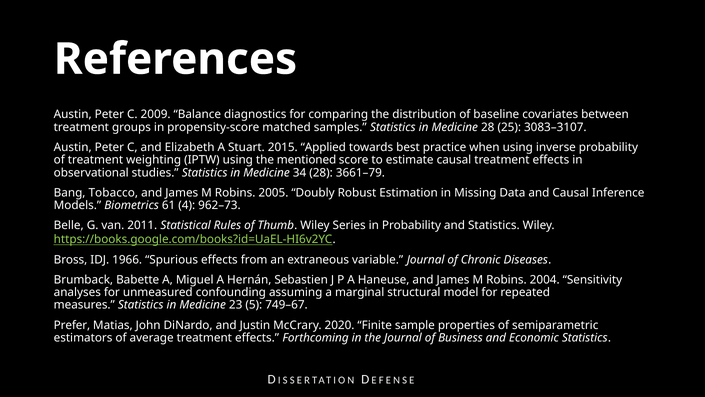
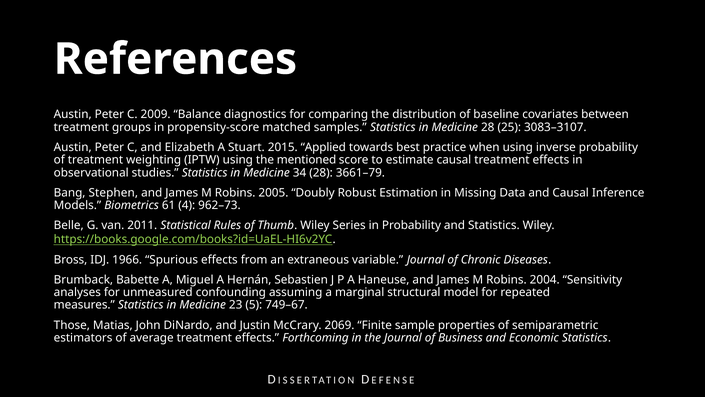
Tobacco: Tobacco -> Stephen (113, 192)
Prefer: Prefer -> Those (72, 325)
2020: 2020 -> 2069 (340, 325)
